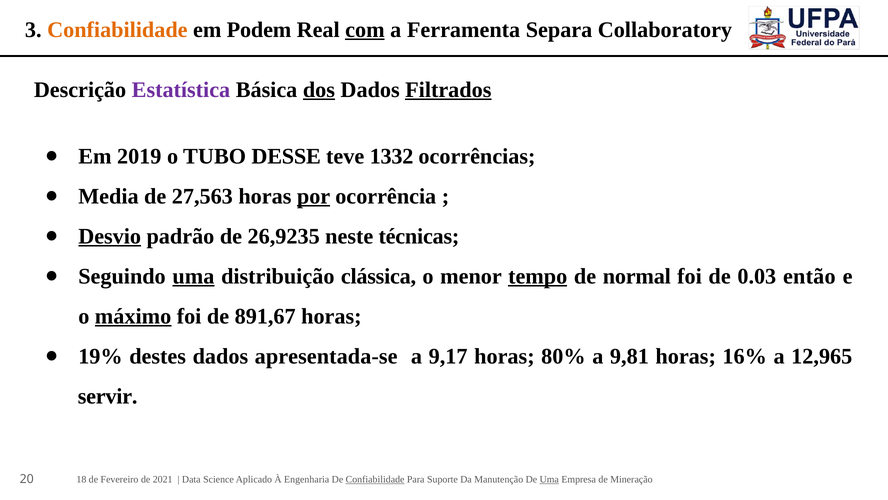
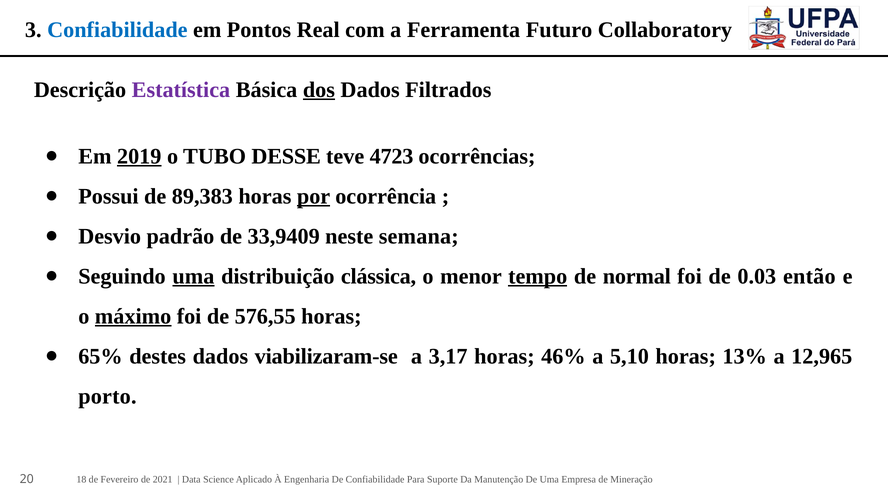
Confiabilidade colour: orange -> blue (117, 30)
Podem: Podem -> Pontos (259, 30)
com underline: present -> none (365, 30)
Separa: Separa -> Futuro (559, 30)
Filtrados underline: present -> none (448, 90)
2019 underline: none -> present (139, 156)
1332: 1332 -> 4723 (392, 156)
Media: Media -> Possui (108, 196)
27,563: 27,563 -> 89,383 (202, 196)
Desvio underline: present -> none (110, 236)
26,9235: 26,9235 -> 33,9409 (284, 236)
técnicas: técnicas -> semana (419, 236)
891,67: 891,67 -> 576,55 (265, 316)
19%: 19% -> 65% (100, 356)
apresentada-se: apresentada-se -> viabilizaram-se (326, 356)
9,17: 9,17 -> 3,17 (448, 356)
80%: 80% -> 46% (563, 356)
9,81: 9,81 -> 5,10 (629, 356)
16%: 16% -> 13% (745, 356)
servir: servir -> porto (107, 396)
Confiabilidade underline: present -> none (375, 479)
Uma underline: present -> none (549, 479)
